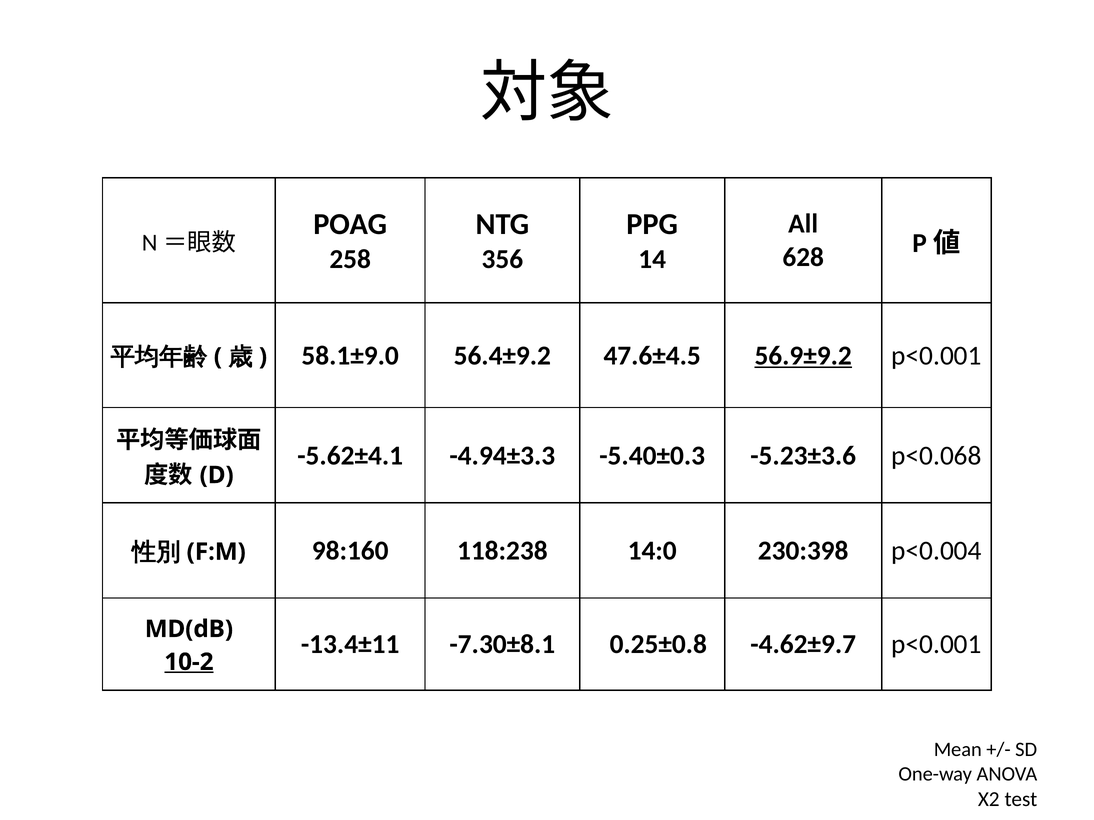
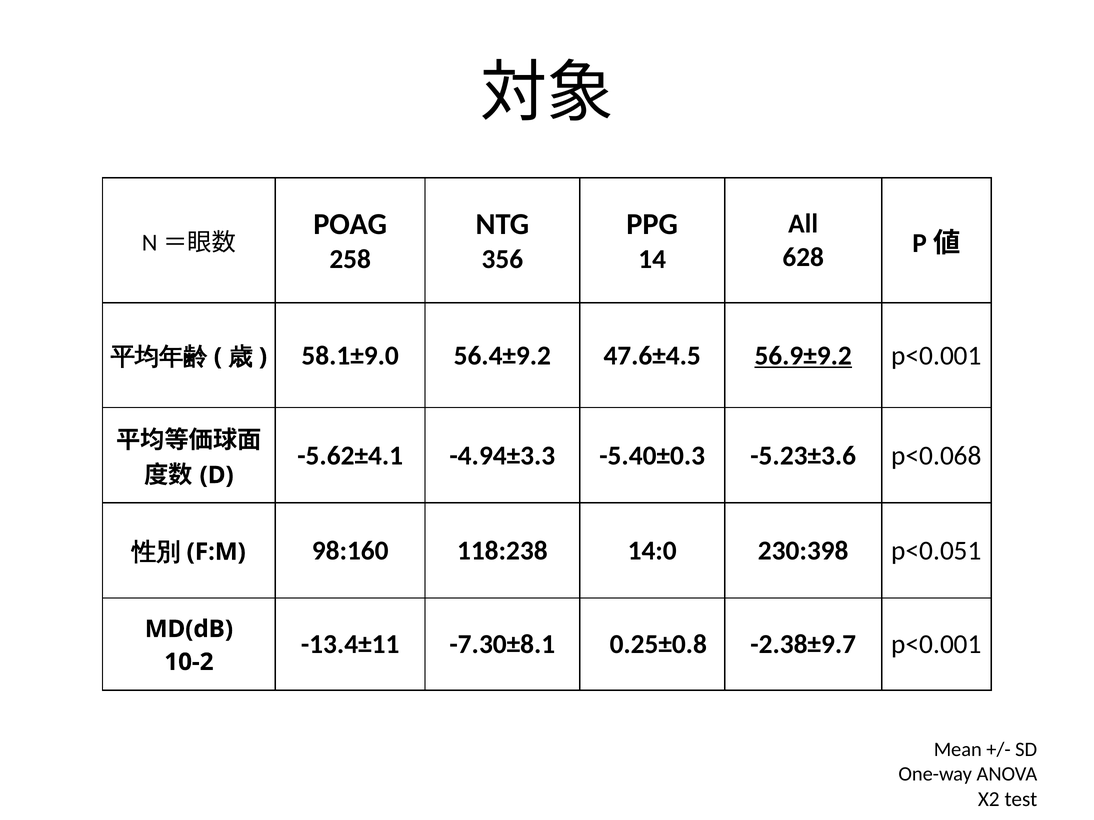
p<0.004: p<0.004 -> p<0.051 (936, 551)
-4.62±9.7: -4.62±9.7 -> -2.38±9.7 (803, 645)
10-2 underline: present -> none (189, 662)
